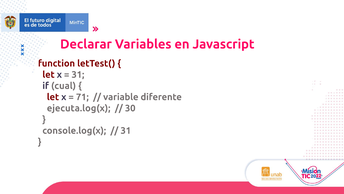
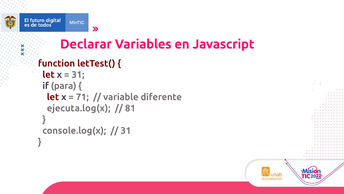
cual: cual -> para (64, 86)
30: 30 -> 81 (130, 108)
